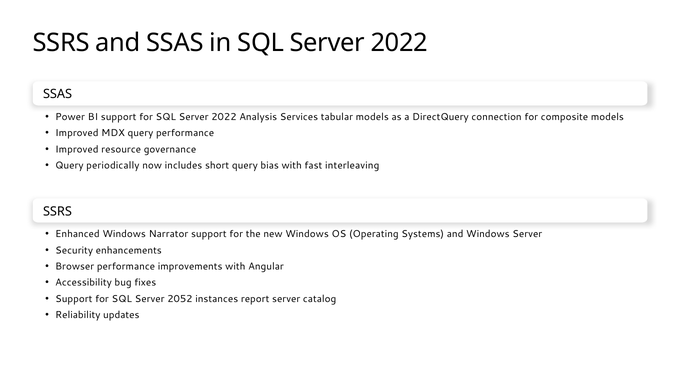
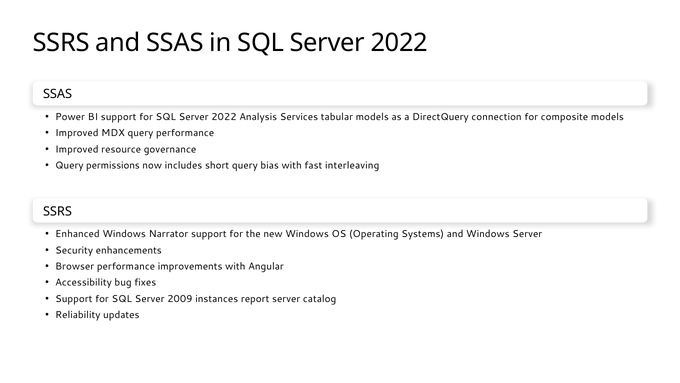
periodically: periodically -> permissions (113, 165)
2052: 2052 -> 2009 (180, 298)
